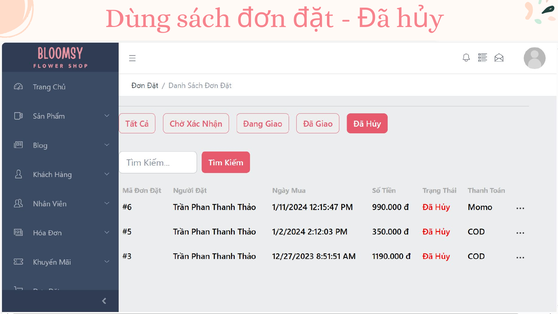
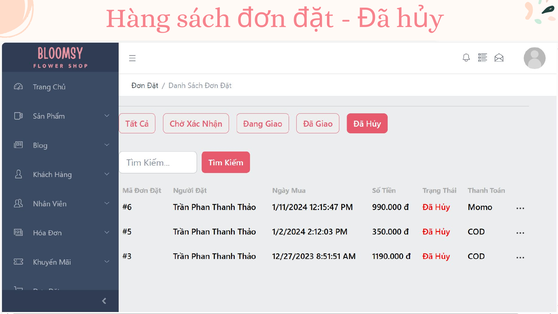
Dùng: Dùng -> Hàng (138, 18)
